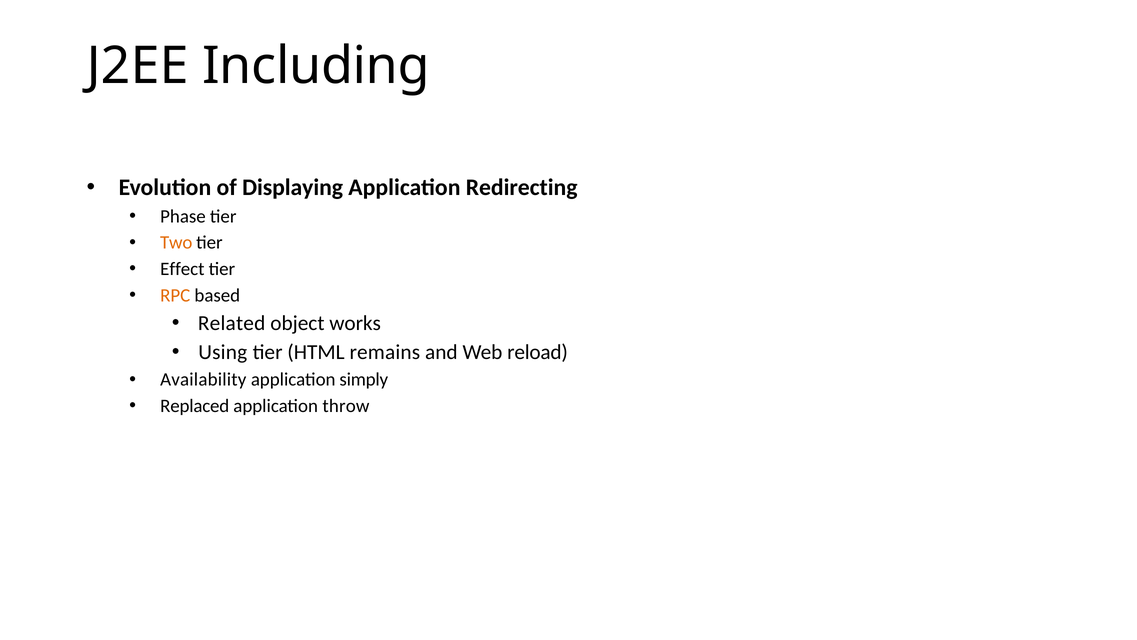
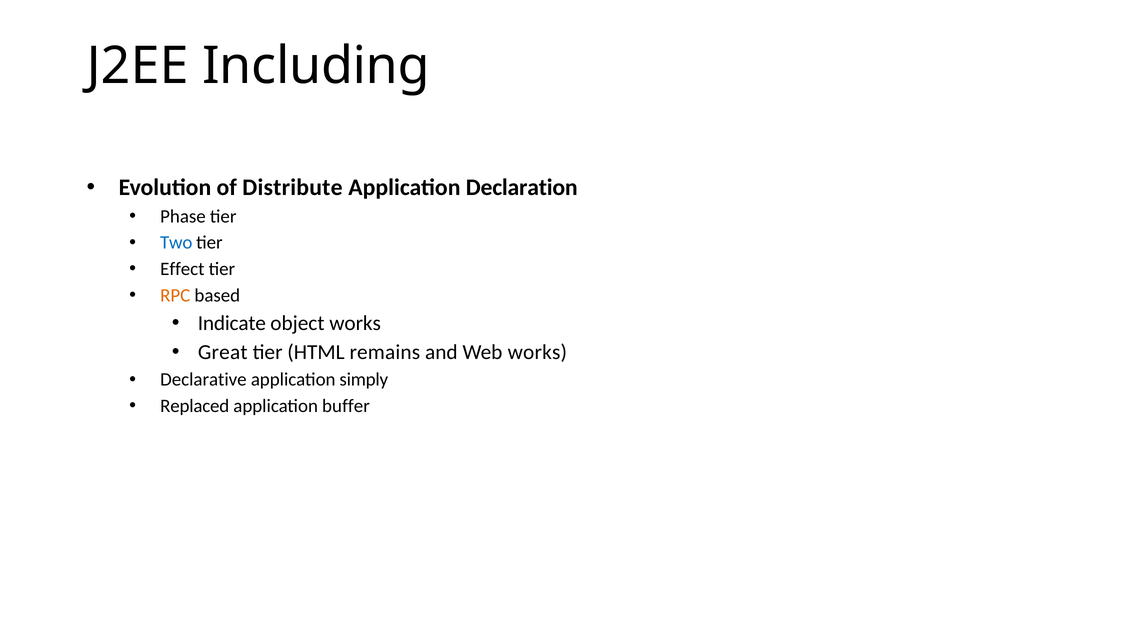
Displaying: Displaying -> Distribute (292, 187)
Redirecting: Redirecting -> Declaration (522, 187)
Two colour: orange -> blue (176, 242)
Related: Related -> Indicate (232, 323)
Using: Using -> Great (223, 352)
Web reload: reload -> works (537, 352)
Availability: Availability -> Declarative (203, 379)
throw: throw -> buffer (346, 406)
